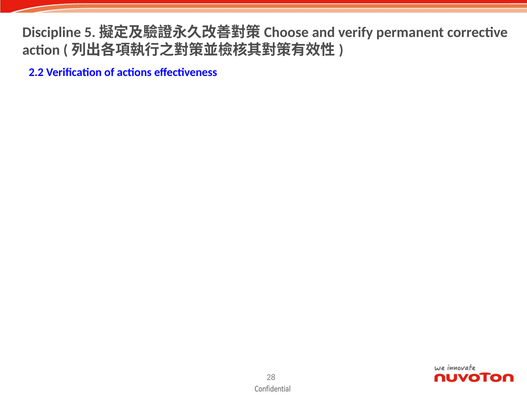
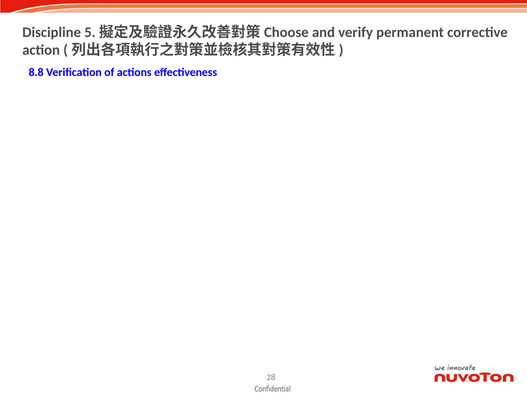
2.2: 2.2 -> 8.8 (36, 72)
